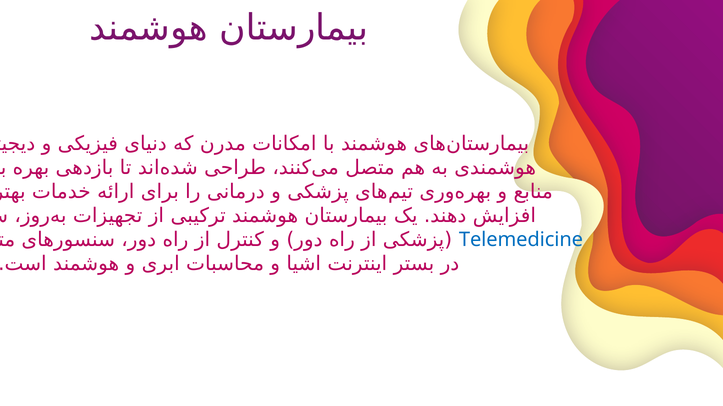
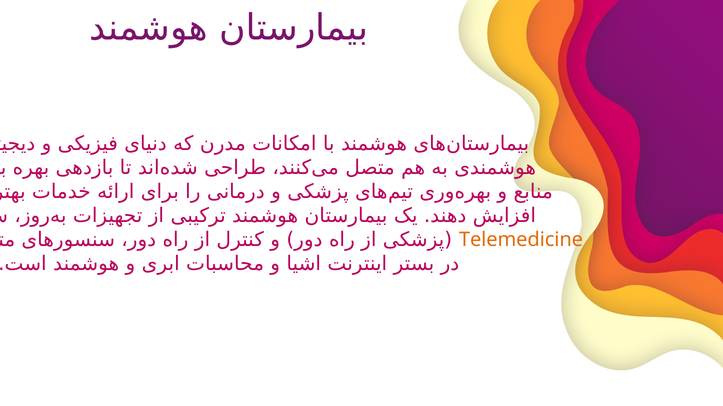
Telemedicine colour: blue -> orange (521, 240)
